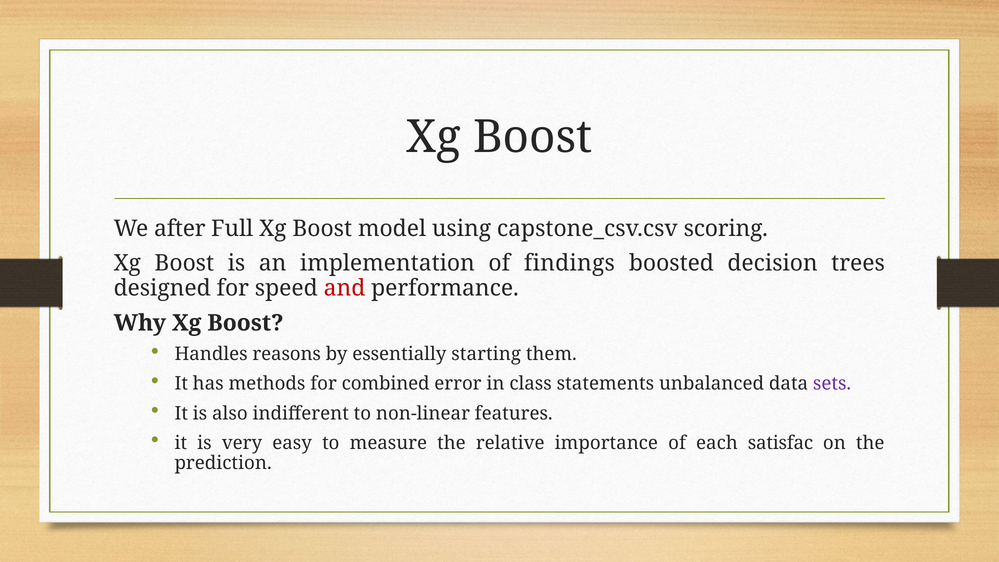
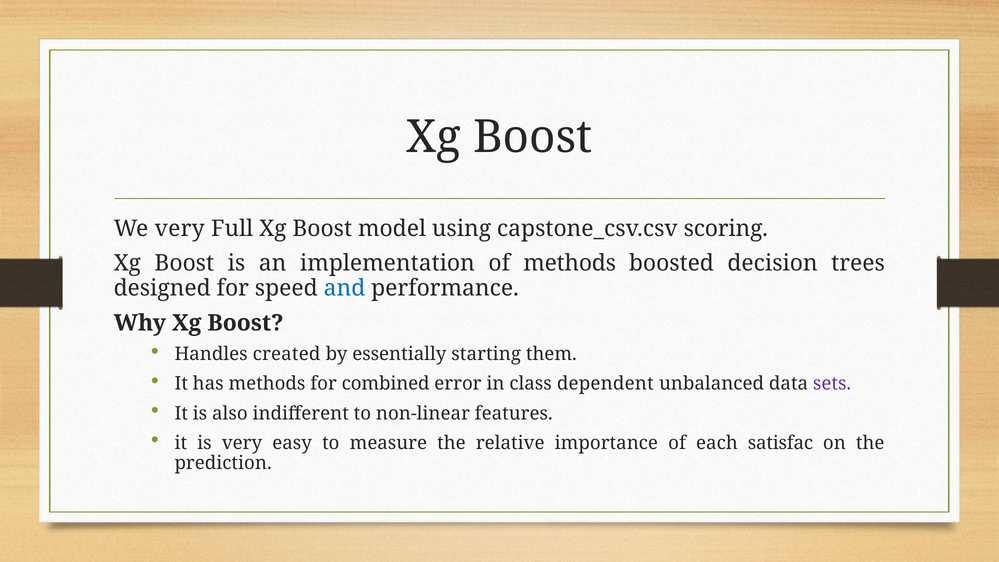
We after: after -> very (180, 229)
of findings: findings -> methods (570, 263)
and colour: red -> blue (344, 288)
reasons: reasons -> created (287, 354)
statements: statements -> dependent (605, 384)
